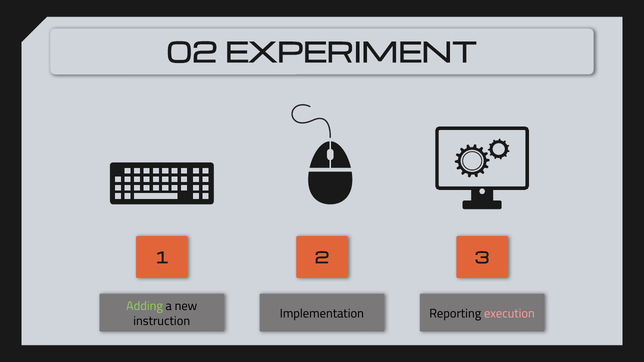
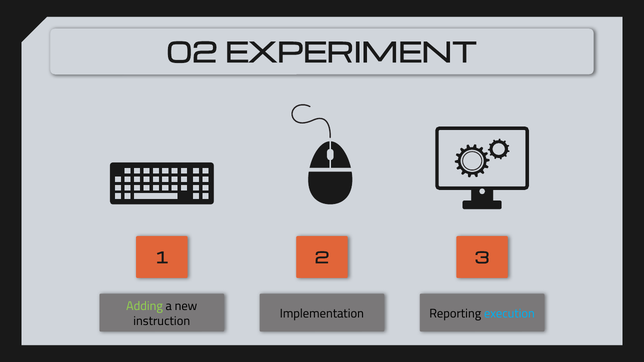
execution colour: pink -> light blue (509, 314)
